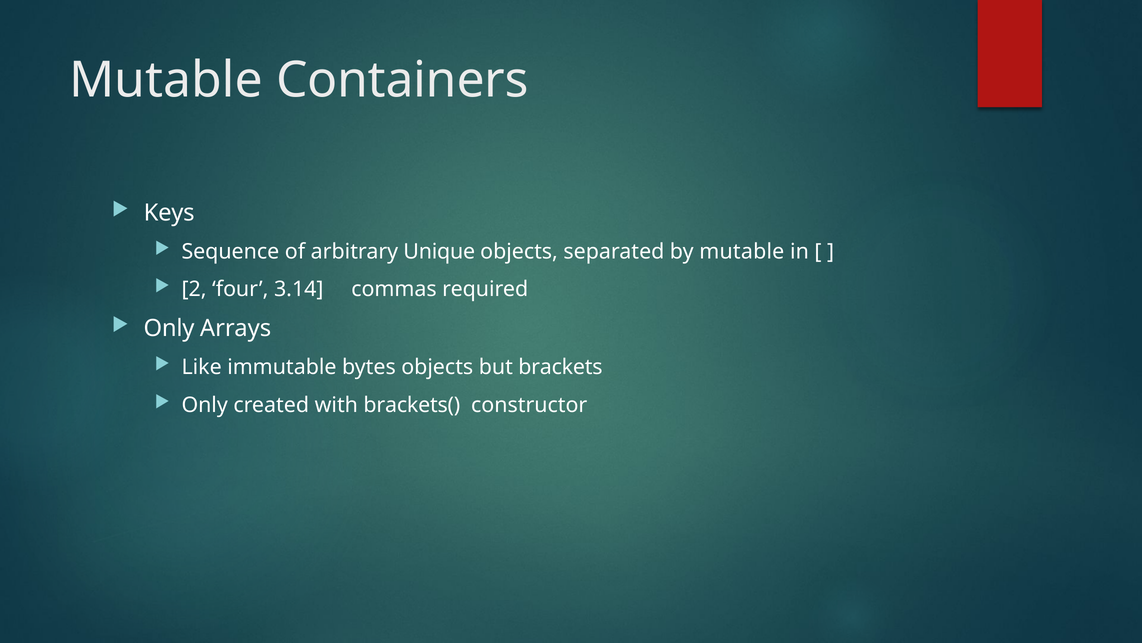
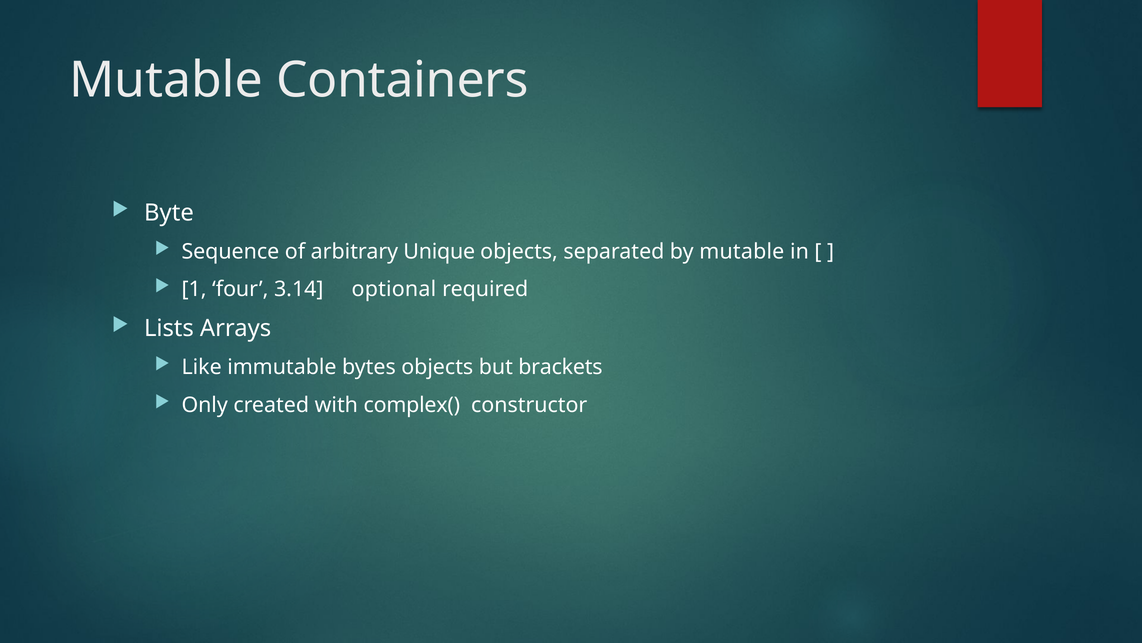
Keys: Keys -> Byte (169, 213)
2: 2 -> 1 (194, 289)
commas: commas -> optional (394, 289)
Only: Only -> Lists (169, 328)
brackets(: brackets( -> complex( (412, 405)
